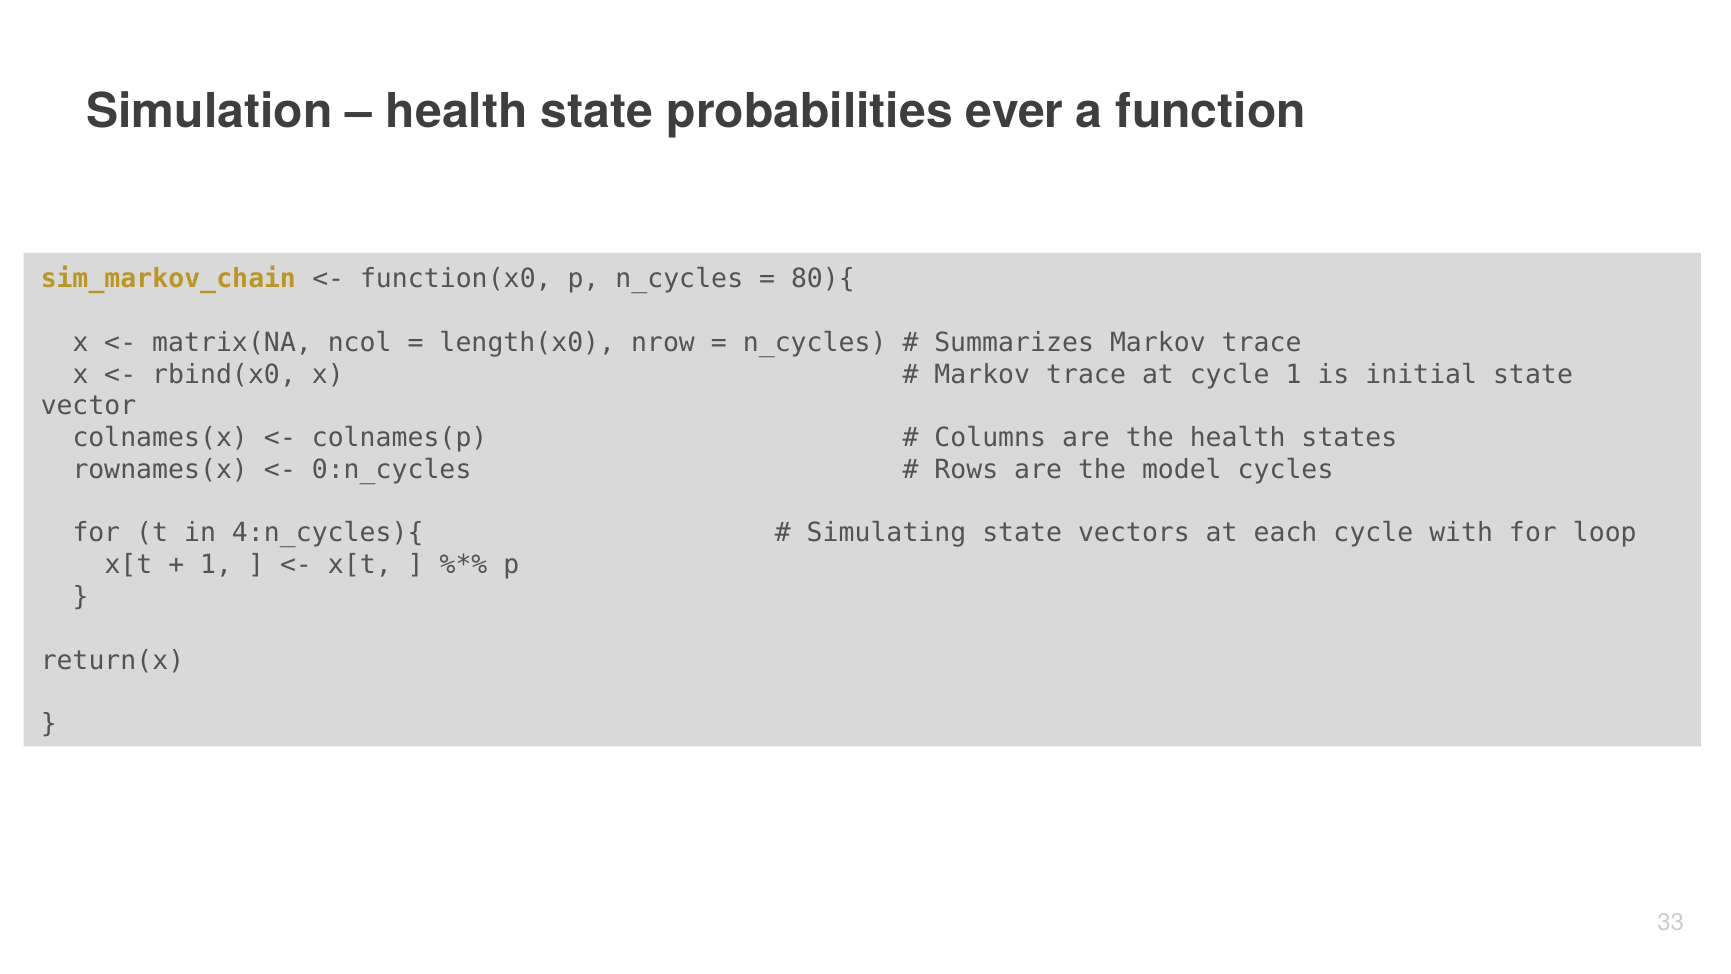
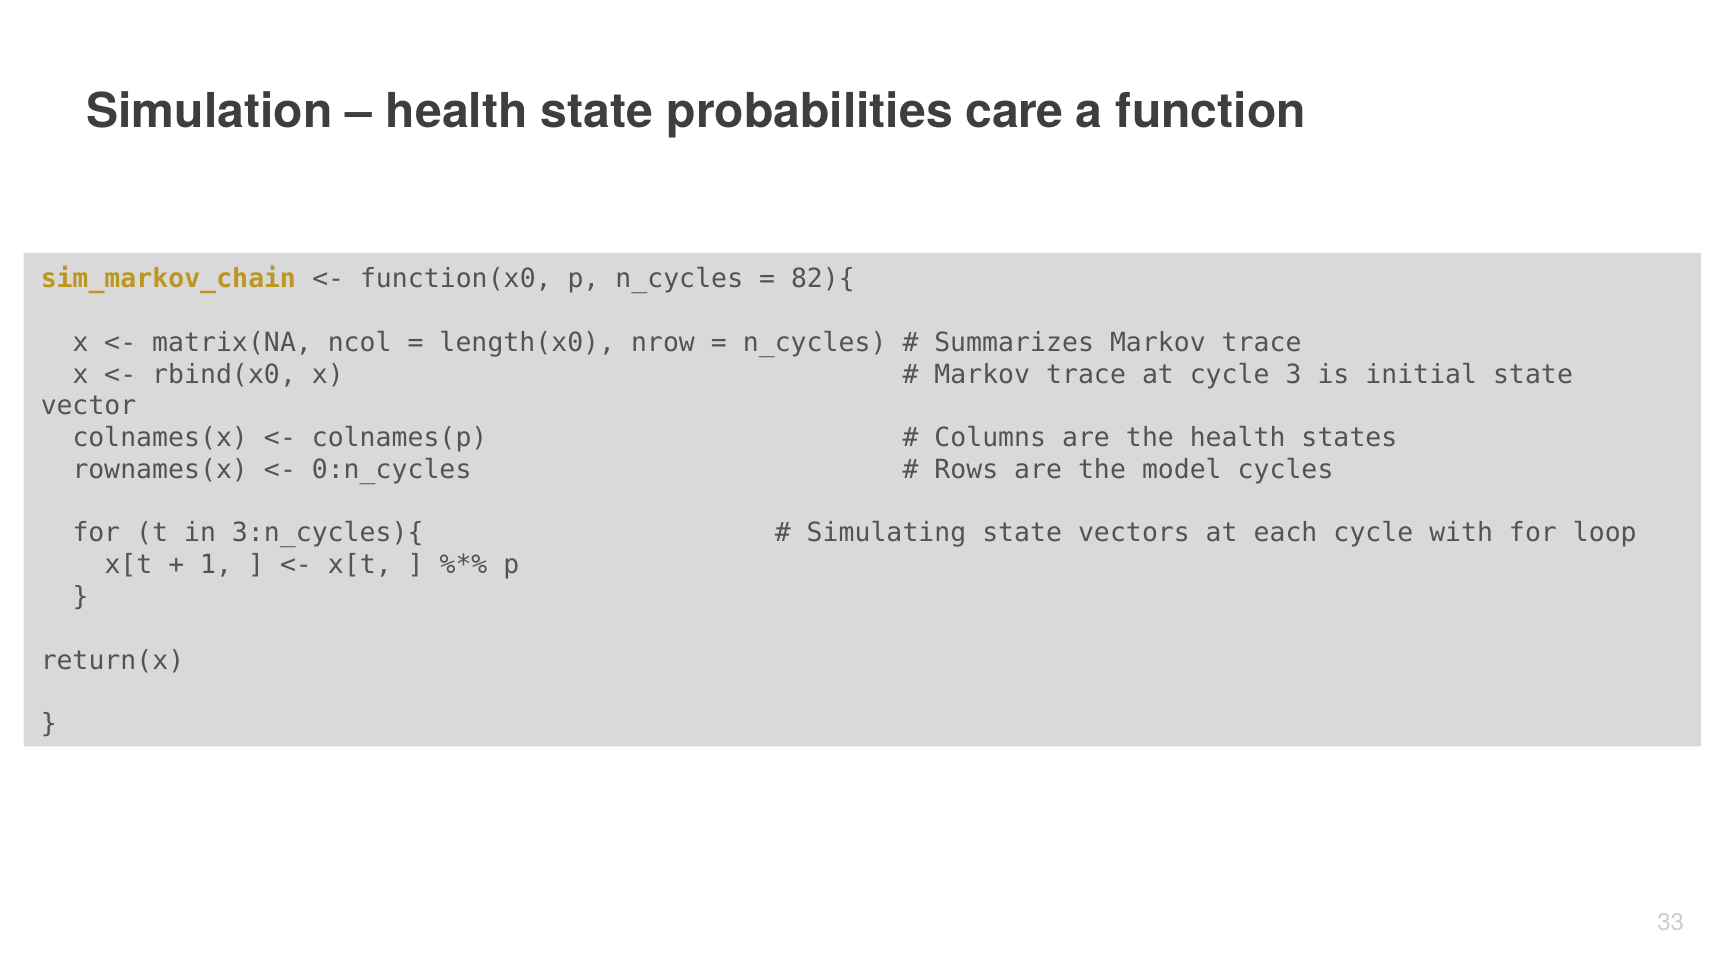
ever: ever -> care (1015, 111)
80){: 80){ -> 82){ (823, 279)
cycle 1: 1 -> 3 (1294, 374)
4:n_cycles){: 4:n_cycles){ -> 3:n_cycles){ (328, 533)
